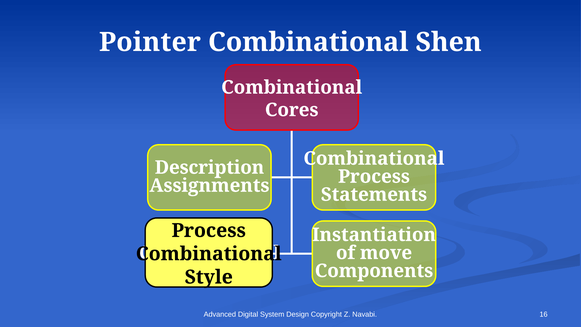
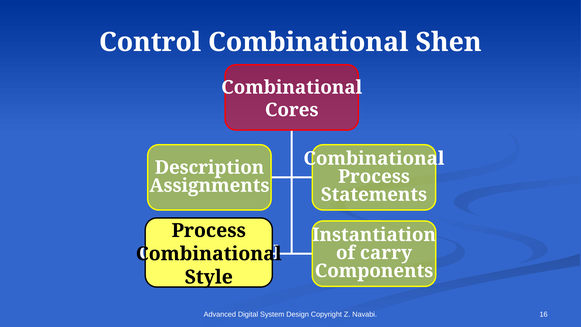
Pointer: Pointer -> Control (150, 42)
move: move -> carry (386, 253)
